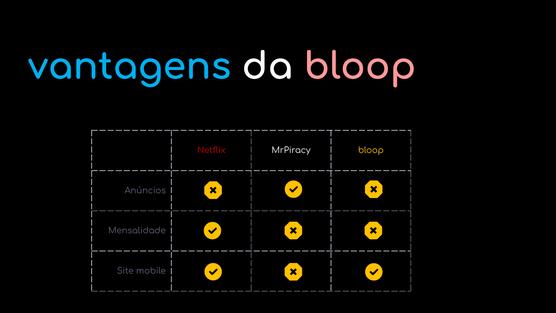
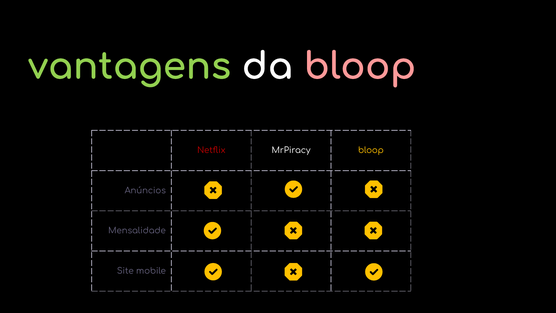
vantagens colour: light blue -> light green (129, 67)
